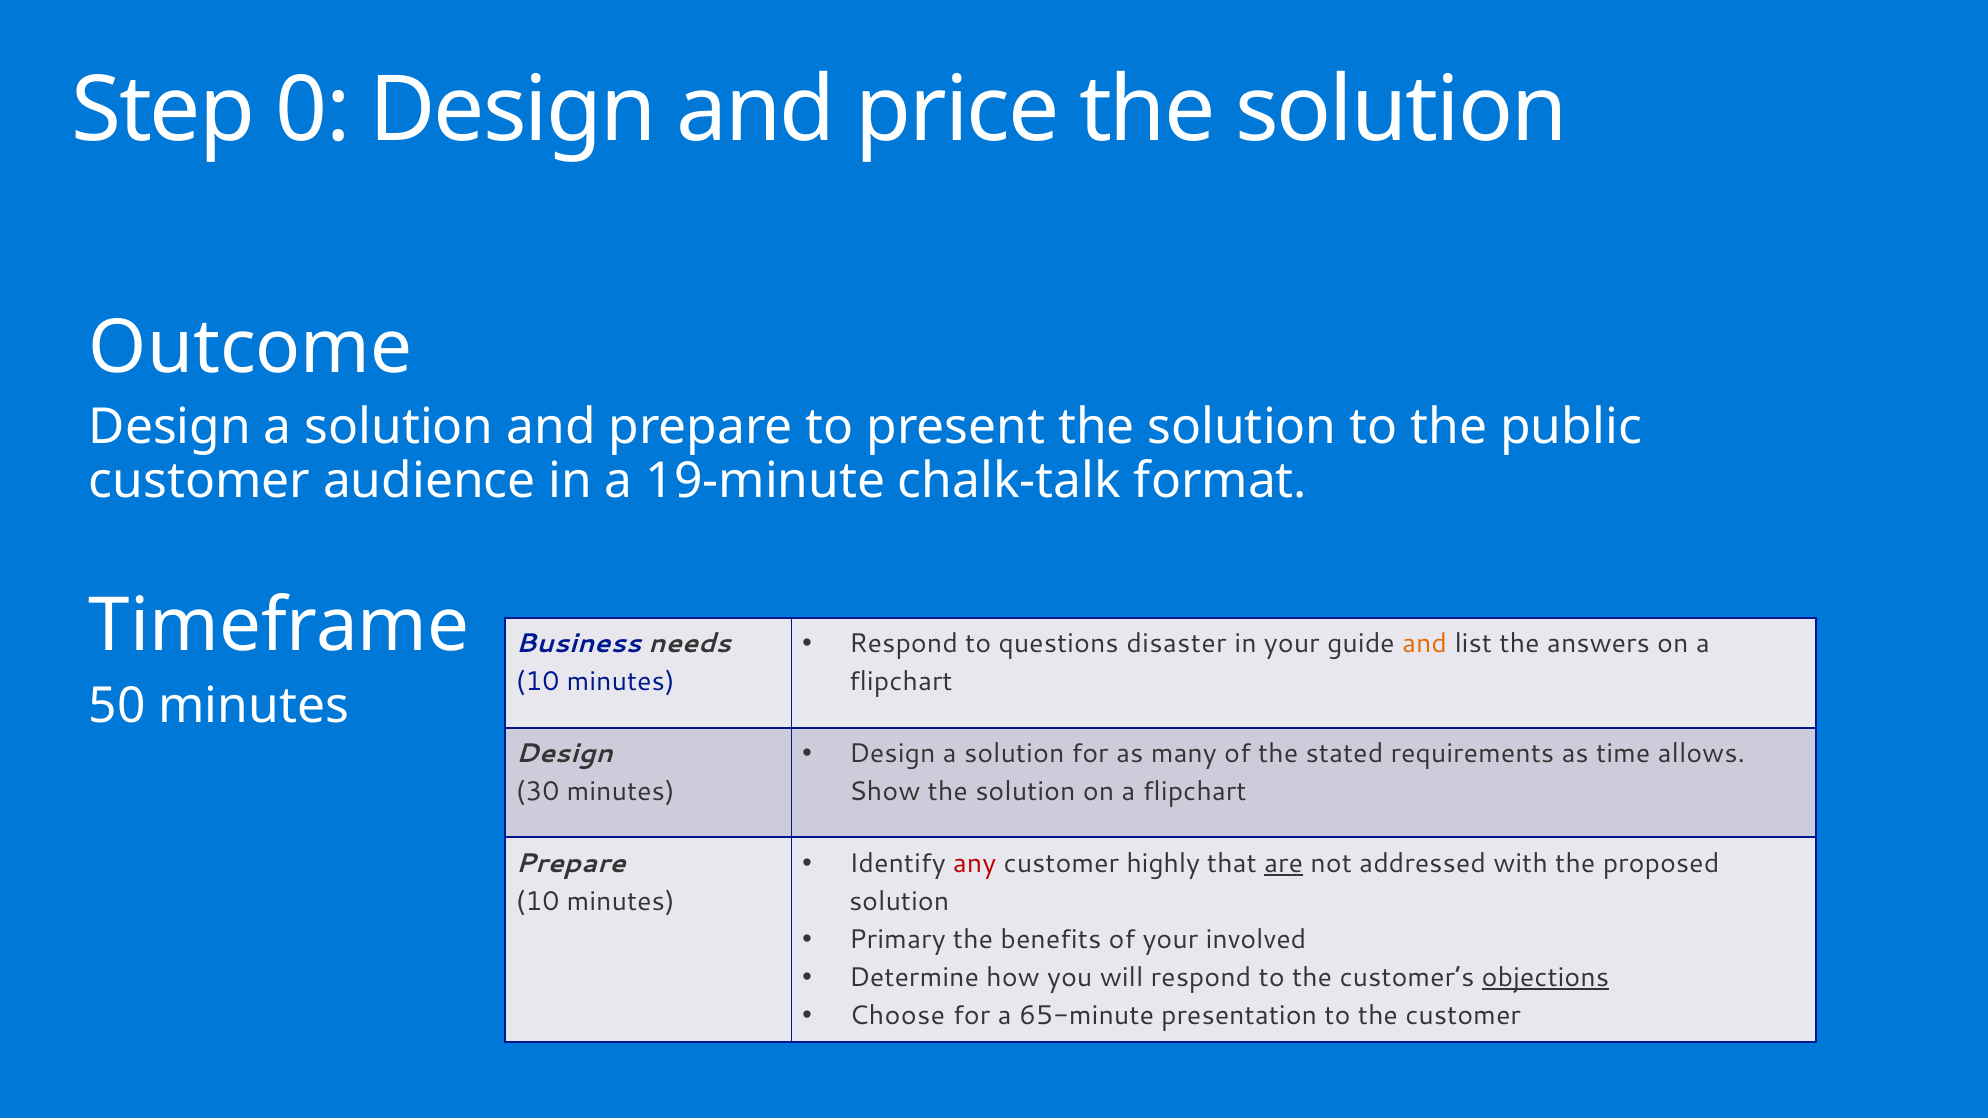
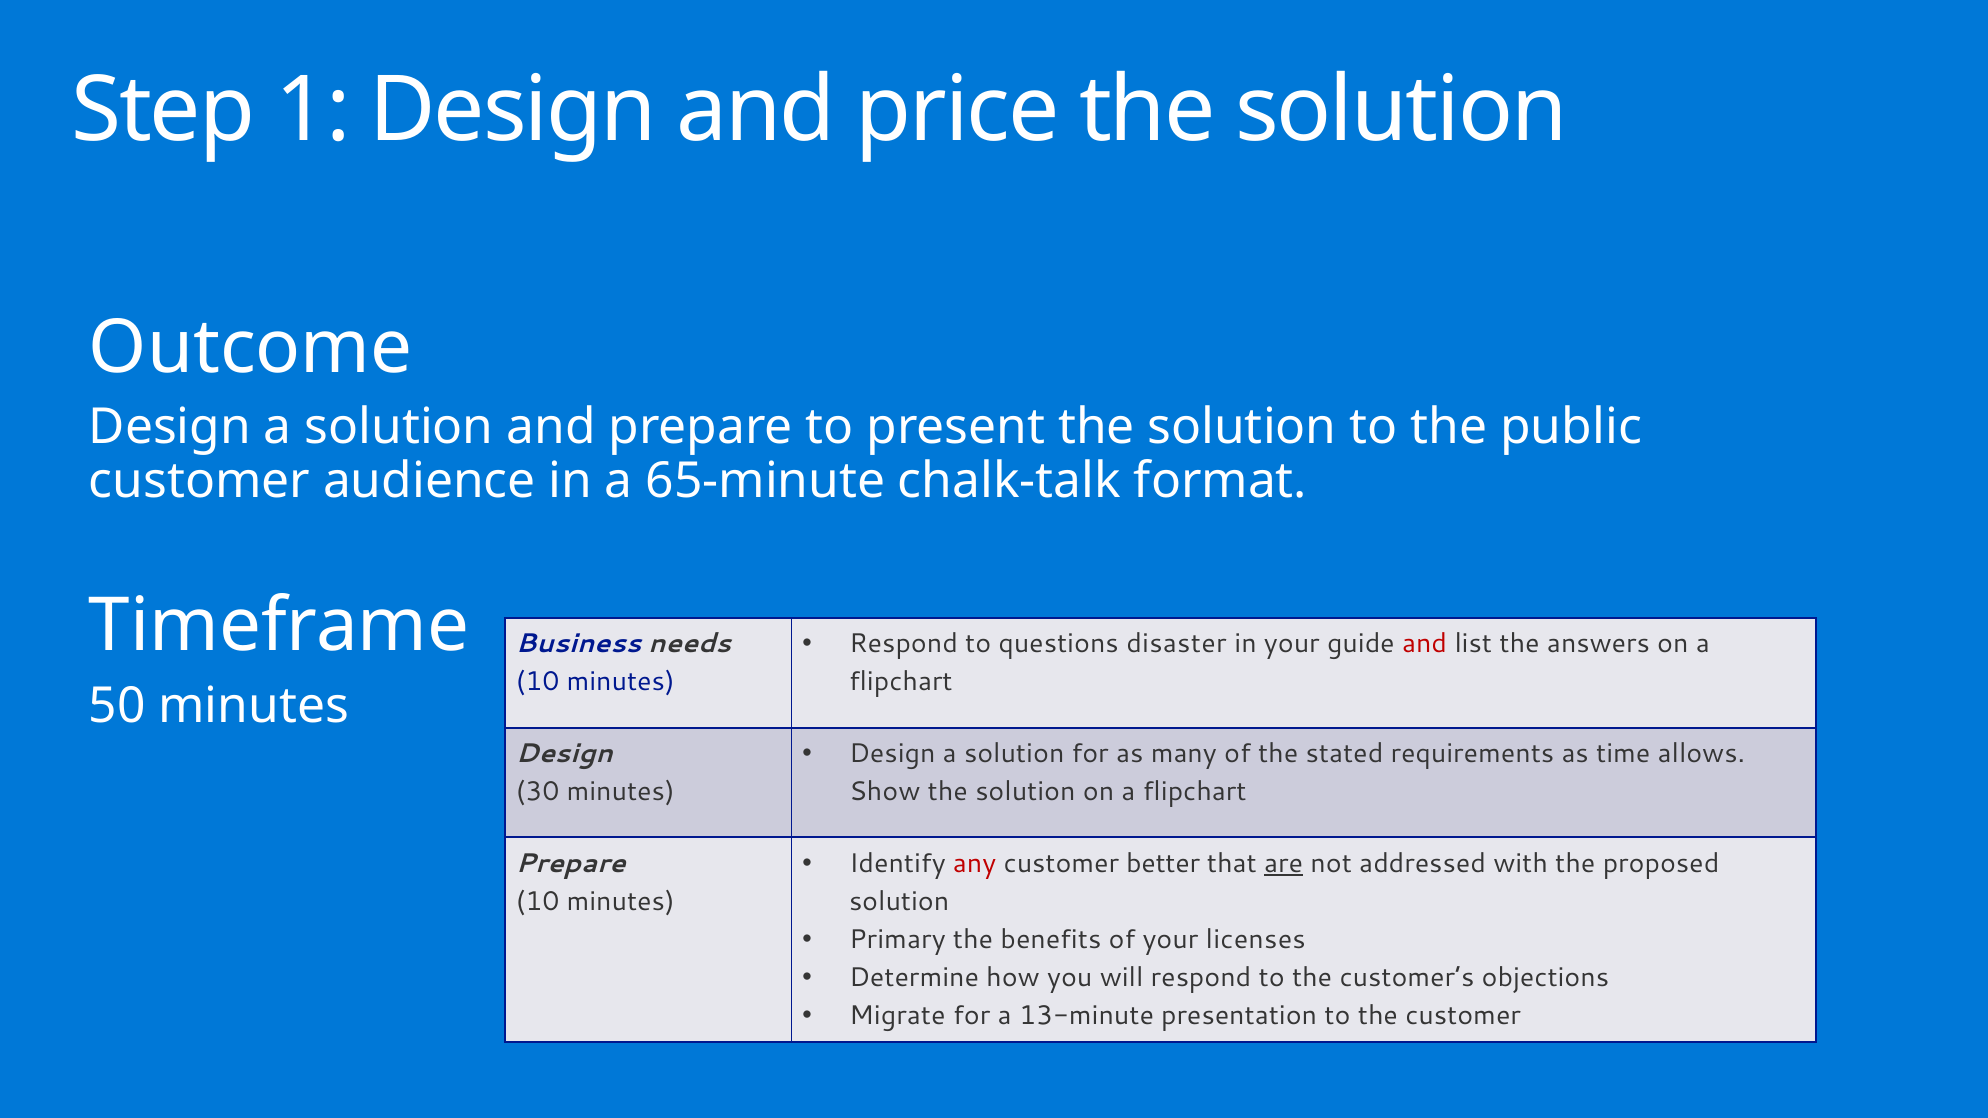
0: 0 -> 1 (313, 111)
19-minute: 19-minute -> 65-minute (765, 481)
and colour: orange -> red (1425, 644)
highly: highly -> better (1163, 863)
involved: involved -> licenses (1256, 939)
objections underline: present -> none (1545, 978)
Choose: Choose -> Migrate (897, 1016)
65-minute: 65-minute -> 13-minute (1087, 1016)
